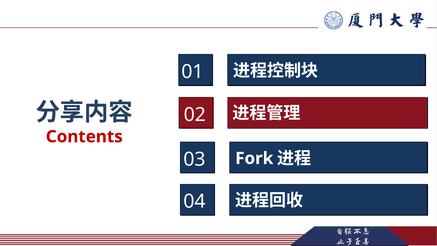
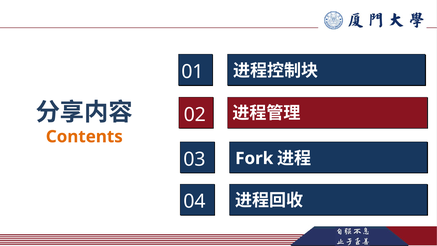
Contents colour: red -> orange (84, 137)
